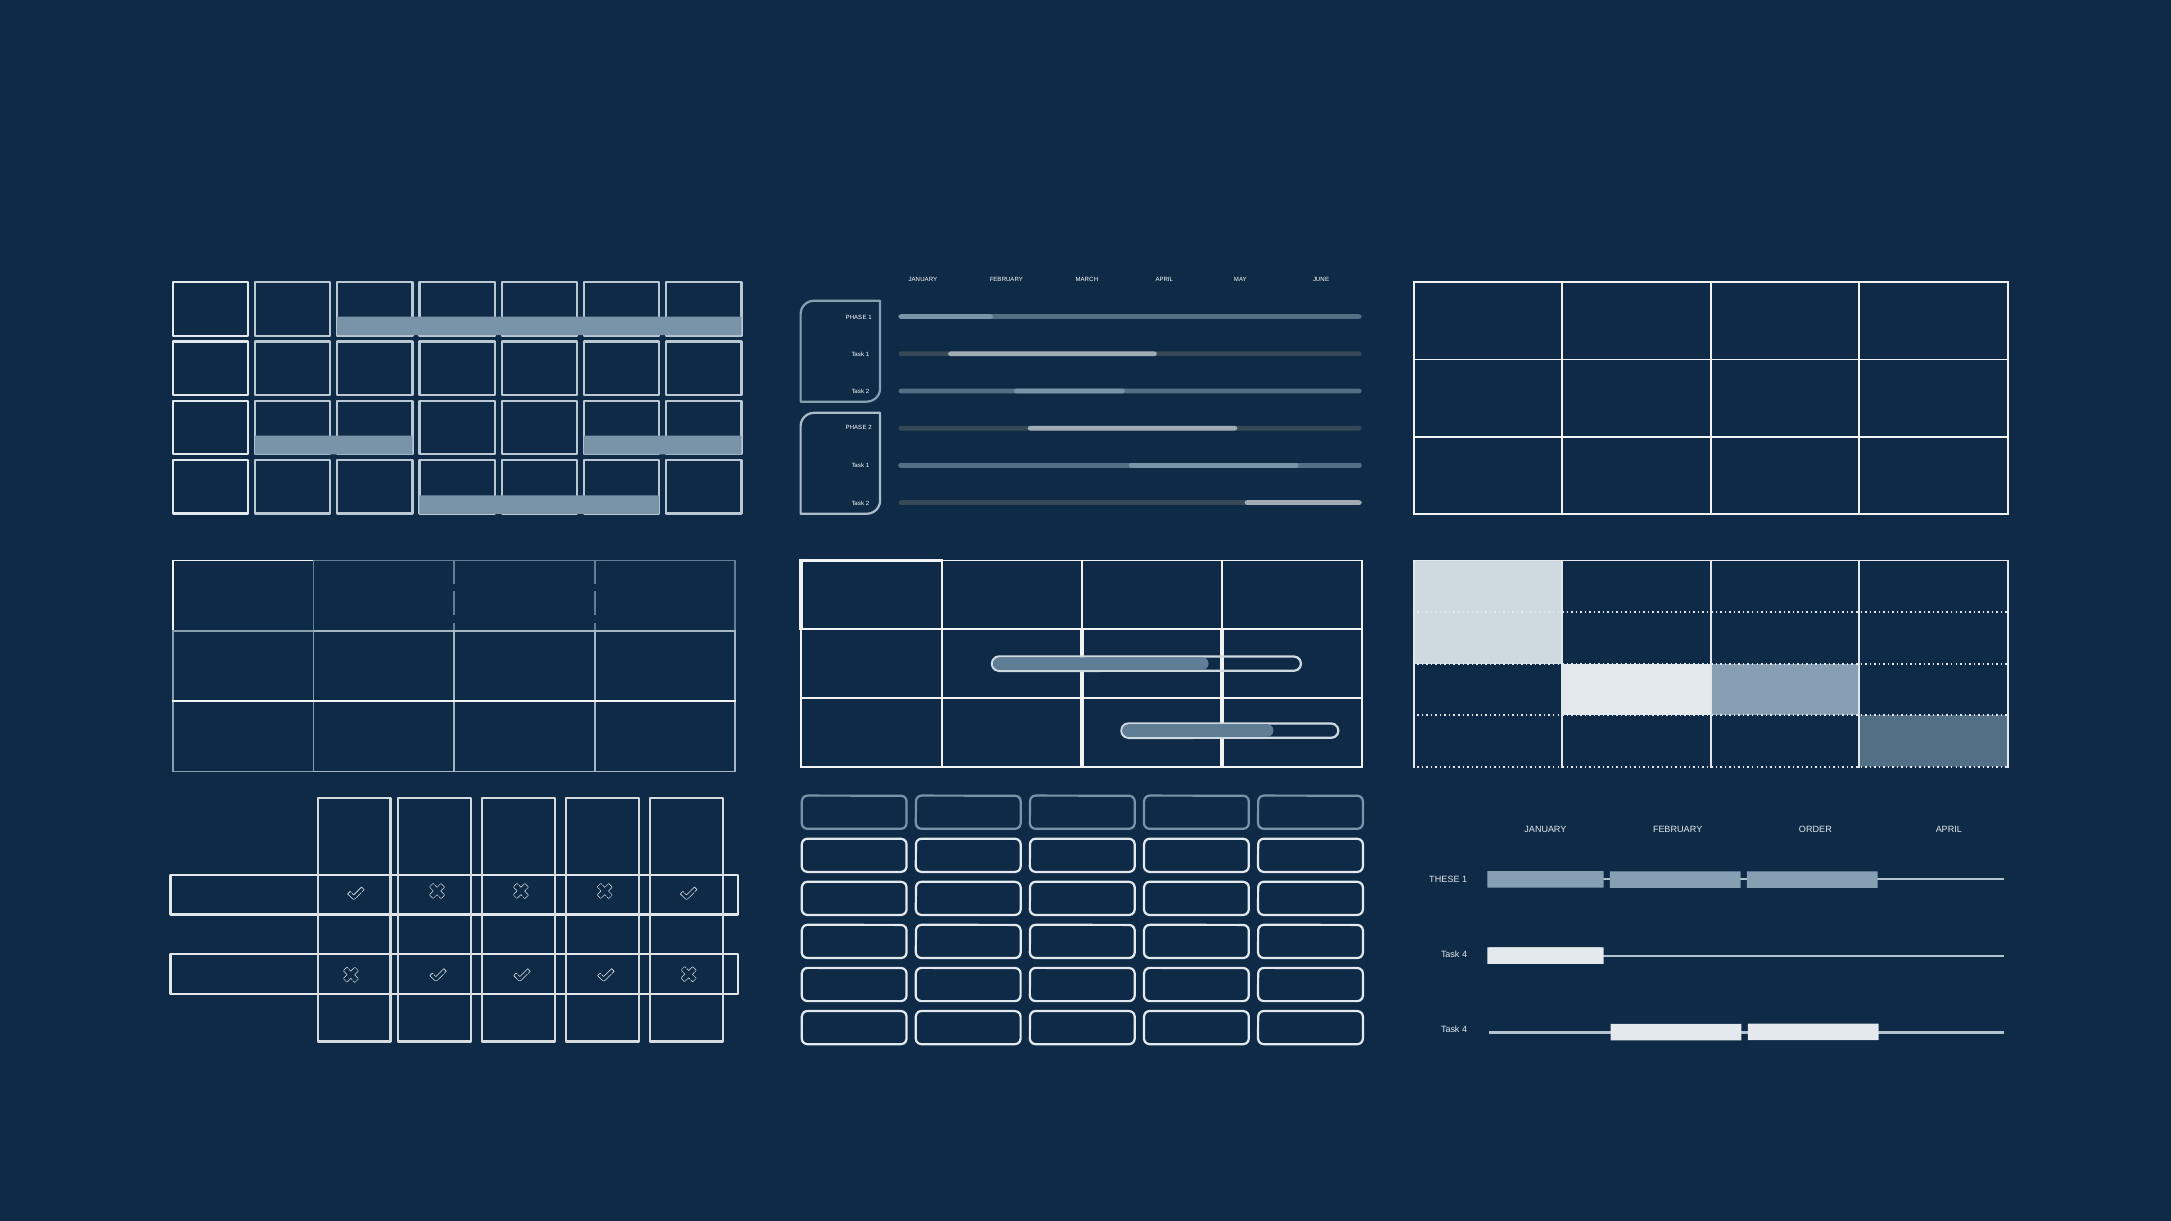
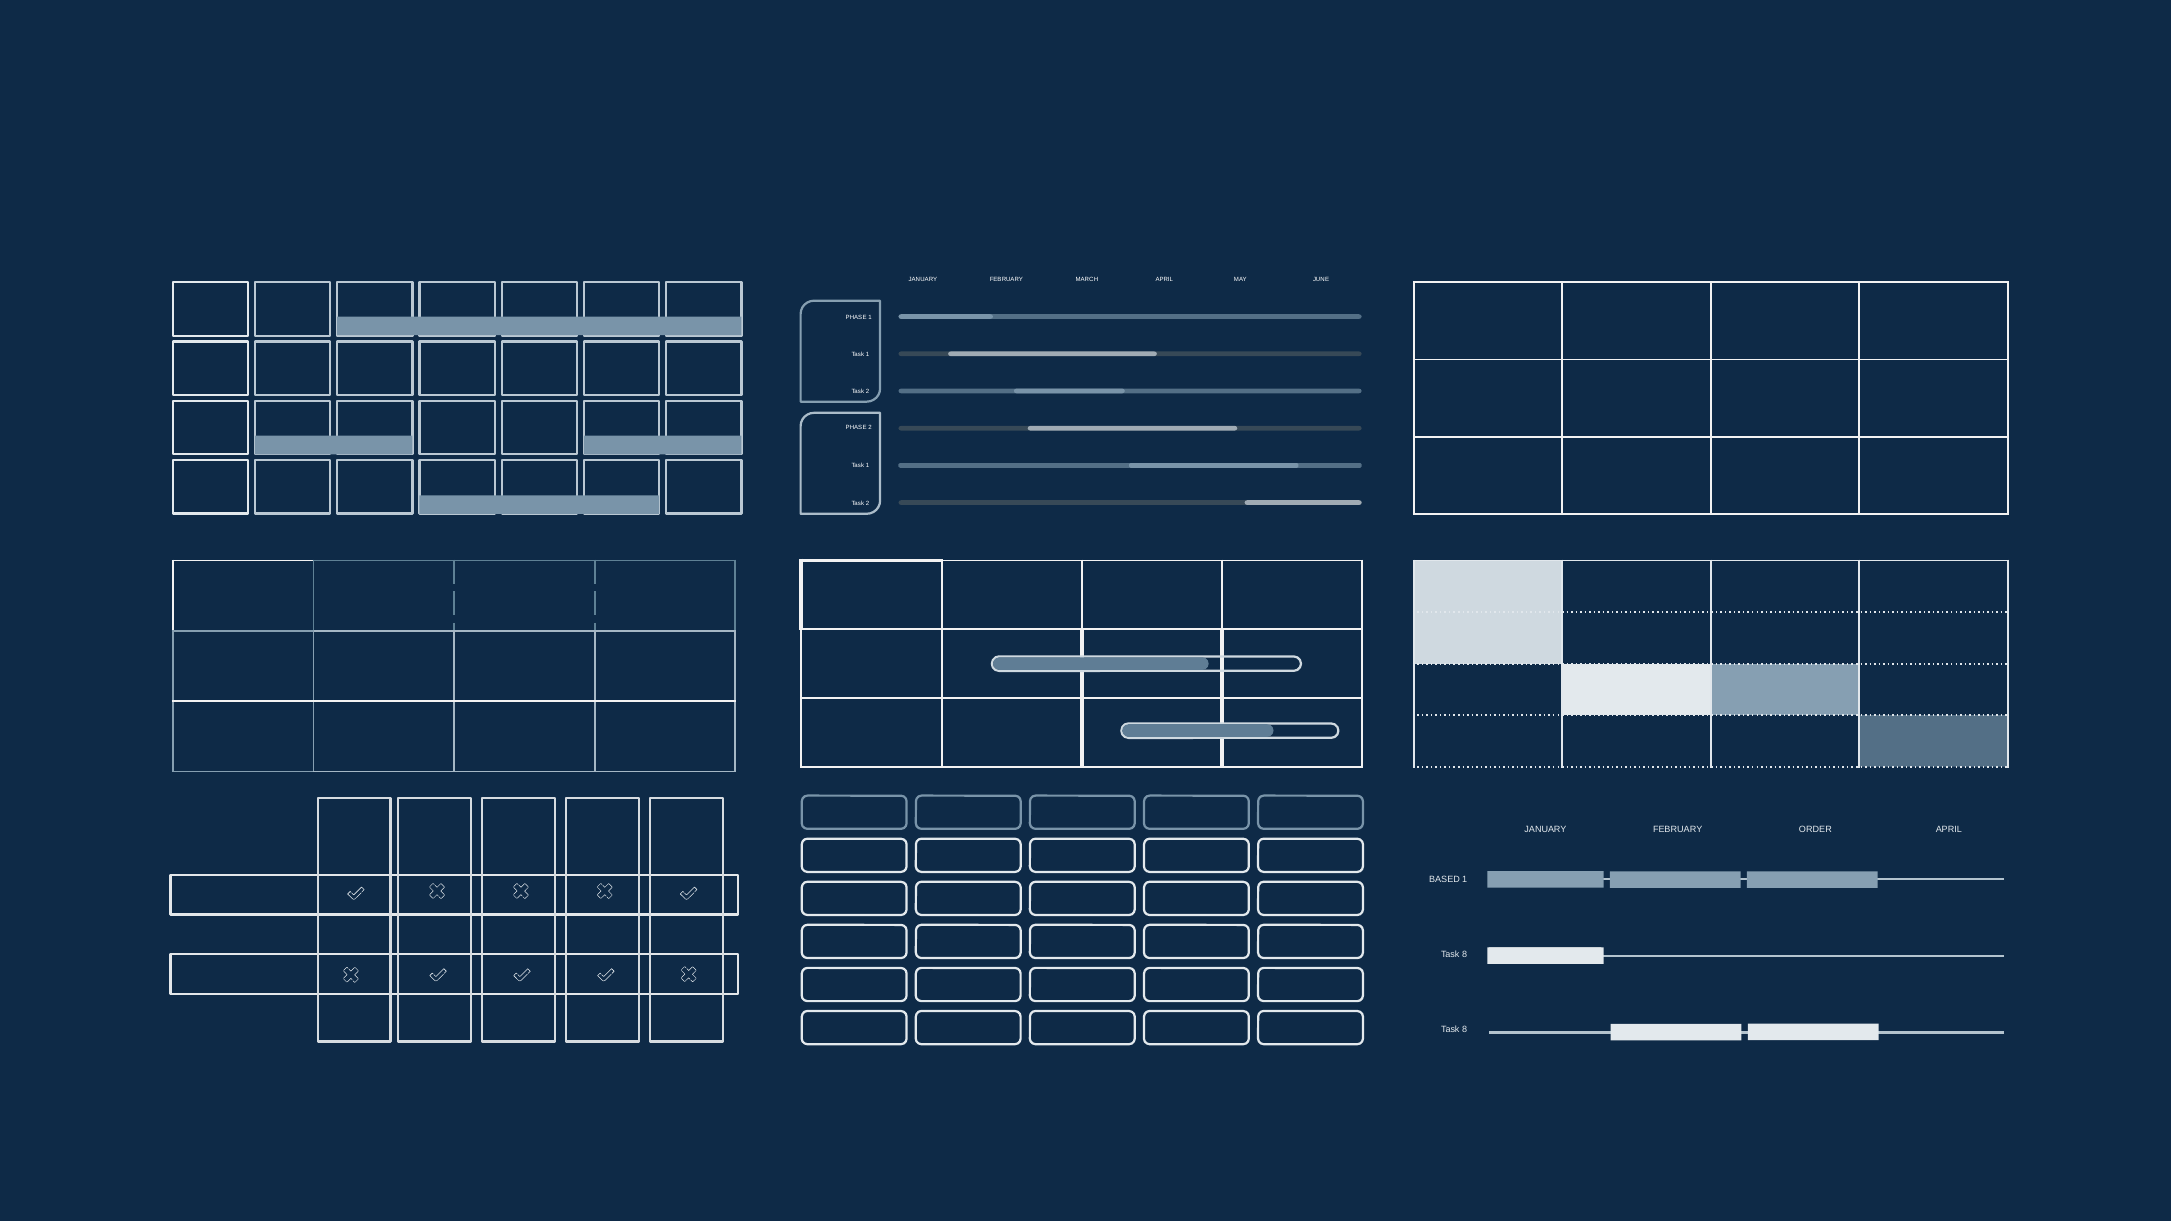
THESE: THESE -> BASED (1445, 880)
4: 4 -> 8 (1465, 955)
4: 4 -> 8 (1465, 1030)
